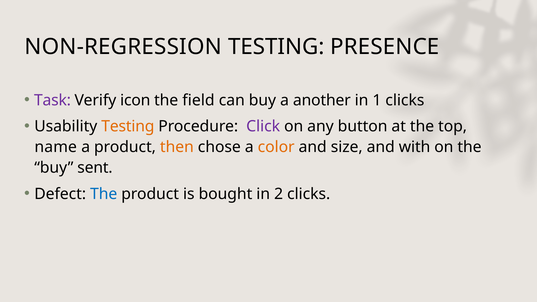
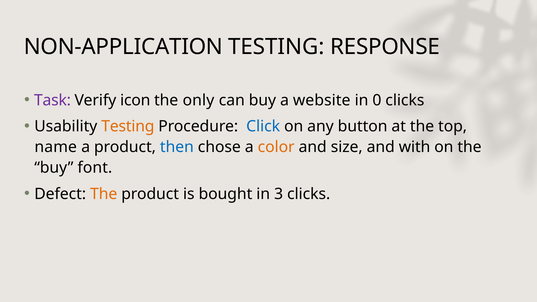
NON-REGRESSION: NON-REGRESSION -> NON-APPLICATION (123, 47)
PRESENCE: PRESENCE -> RESPONSE (385, 47)
field: field -> only (198, 100)
another: another -> website (322, 100)
1: 1 -> 0 (377, 100)
Click colour: purple -> blue (263, 126)
then colour: orange -> blue (177, 147)
sent: sent -> font (95, 168)
The colour: blue -> orange (104, 194)
2: 2 -> 3 (279, 194)
